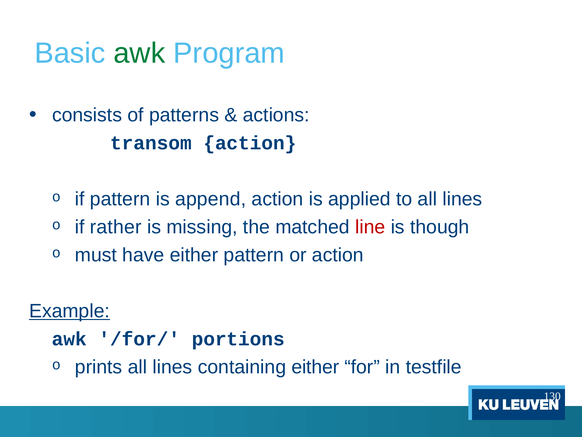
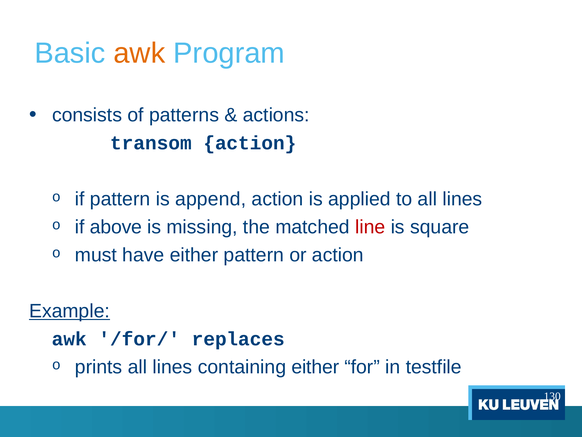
awk colour: green -> orange (139, 53)
rather: rather -> above (116, 227)
though: though -> square (440, 227)
portions: portions -> replaces (238, 339)
